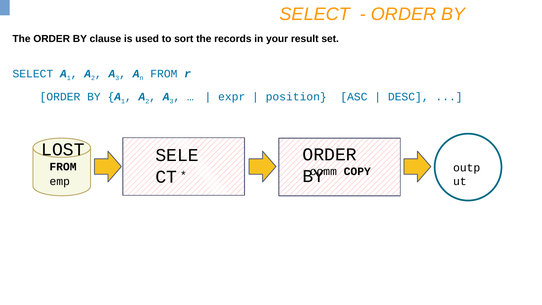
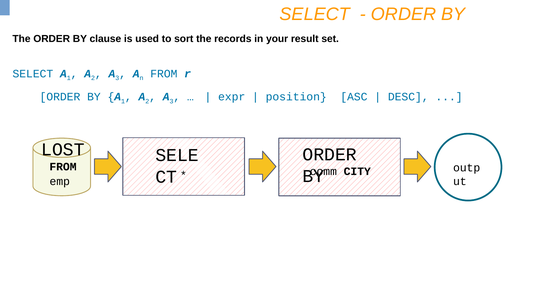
COPY: COPY -> CITY (357, 171)
